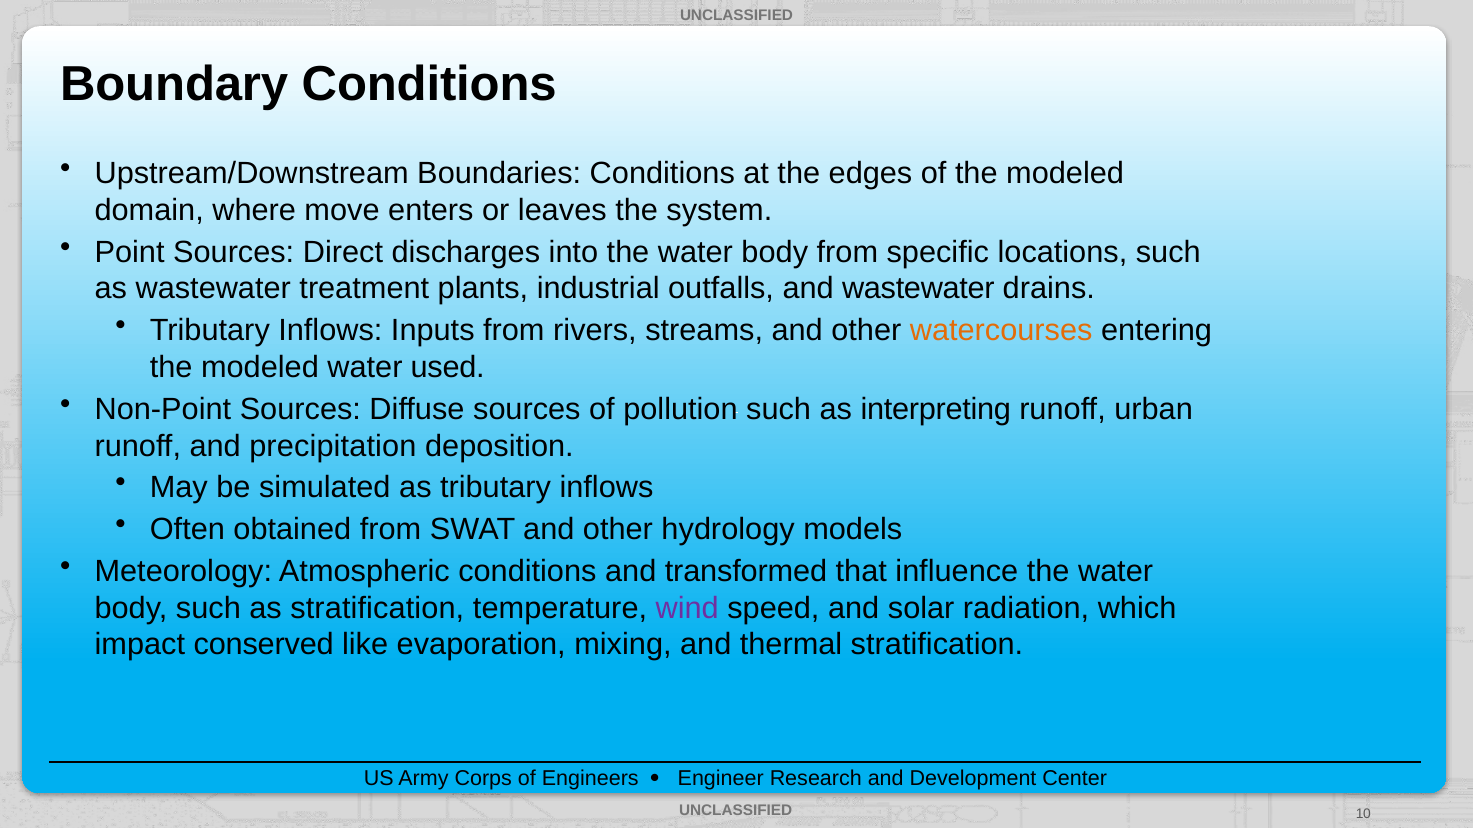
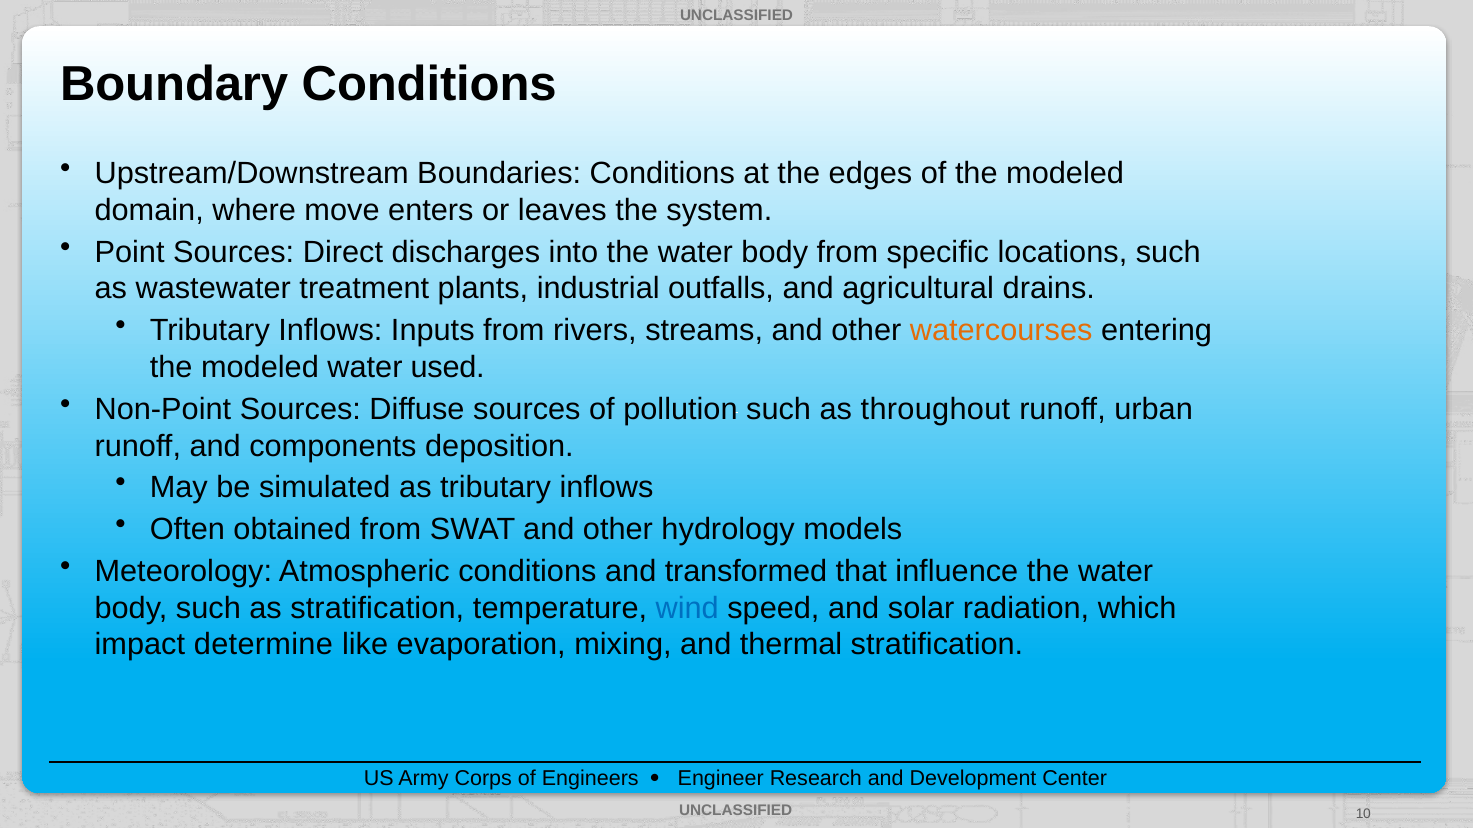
and wastewater: wastewater -> agricultural (918, 289)
interpreting: interpreting -> throughout (935, 409)
precipitation: precipitation -> components (333, 446)
wind colour: purple -> blue (687, 608)
conserved: conserved -> determine (263, 645)
